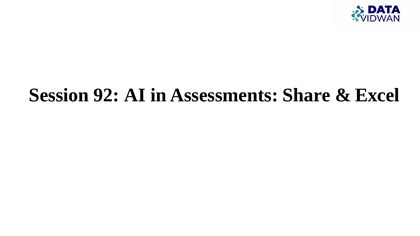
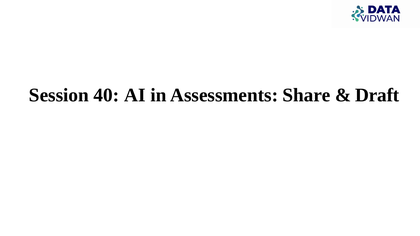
92: 92 -> 40 (106, 95)
Excel: Excel -> Draft (377, 95)
